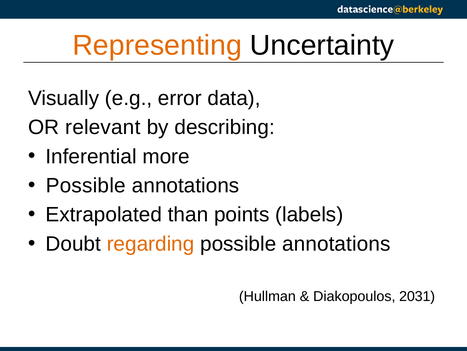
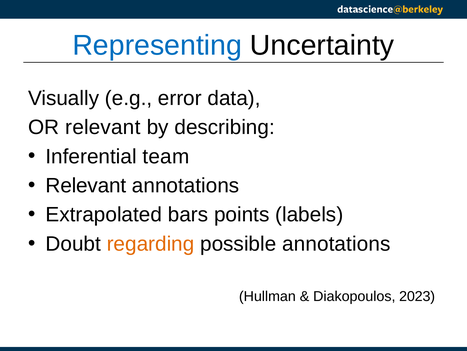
Representing colour: orange -> blue (157, 45)
more: more -> team (166, 156)
Possible: Possible -> Relevant (86, 185)
than: than -> bars (188, 214)
2031: 2031 -> 2023 (417, 296)
